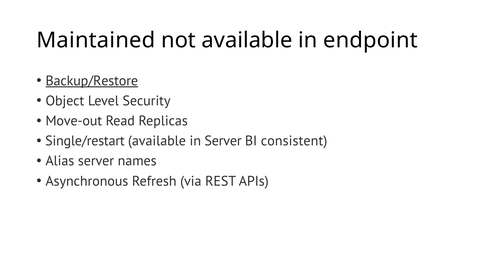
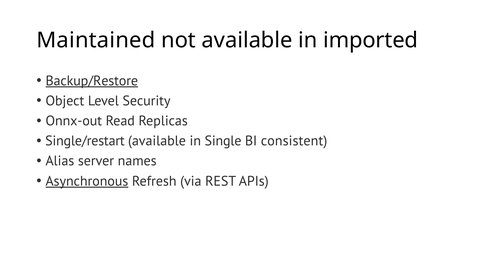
endpoint: endpoint -> imported (371, 40)
Move-out: Move-out -> Onnx-out (74, 121)
in Server: Server -> Single (223, 141)
Asynchronous underline: none -> present (87, 181)
